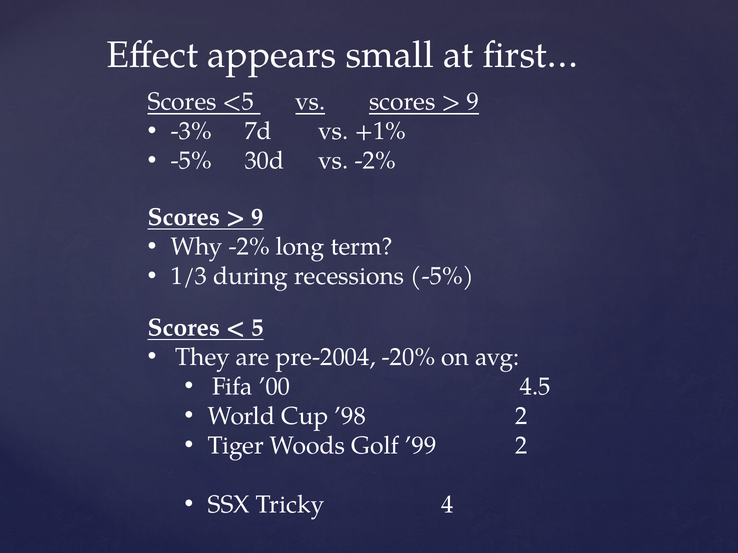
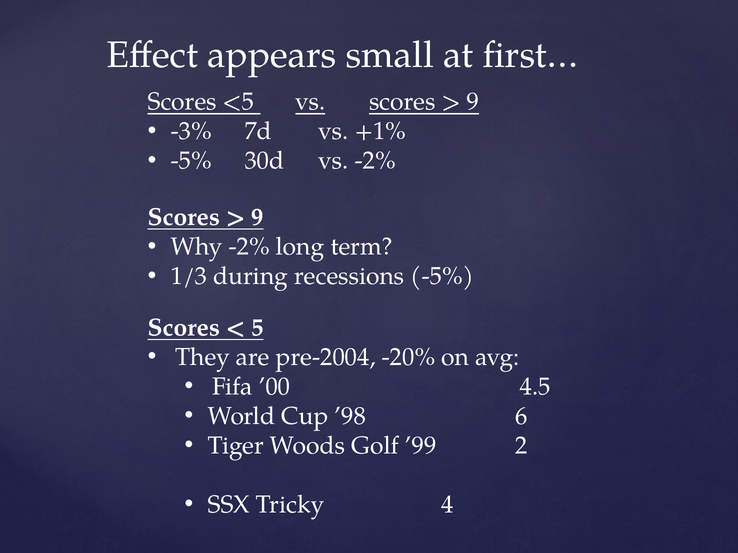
’98 2: 2 -> 6 (521, 416)
